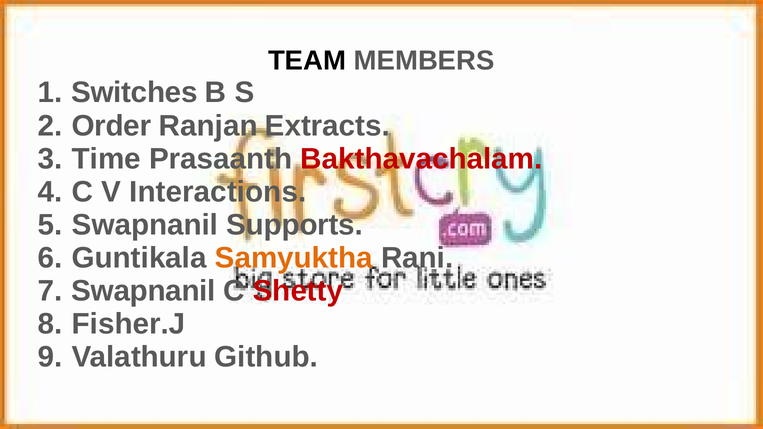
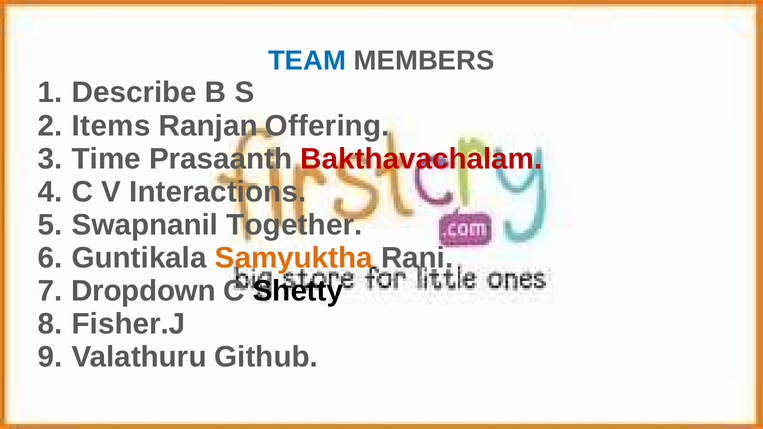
TEAM colour: black -> blue (307, 61)
Switches: Switches -> Describe (134, 93)
Order: Order -> Items (111, 126)
Extracts: Extracts -> Offering (327, 126)
Supports: Supports -> Together (294, 225)
Swapnanil: Swapnanil -> Dropdown (143, 291)
Shetty colour: red -> black (298, 291)
